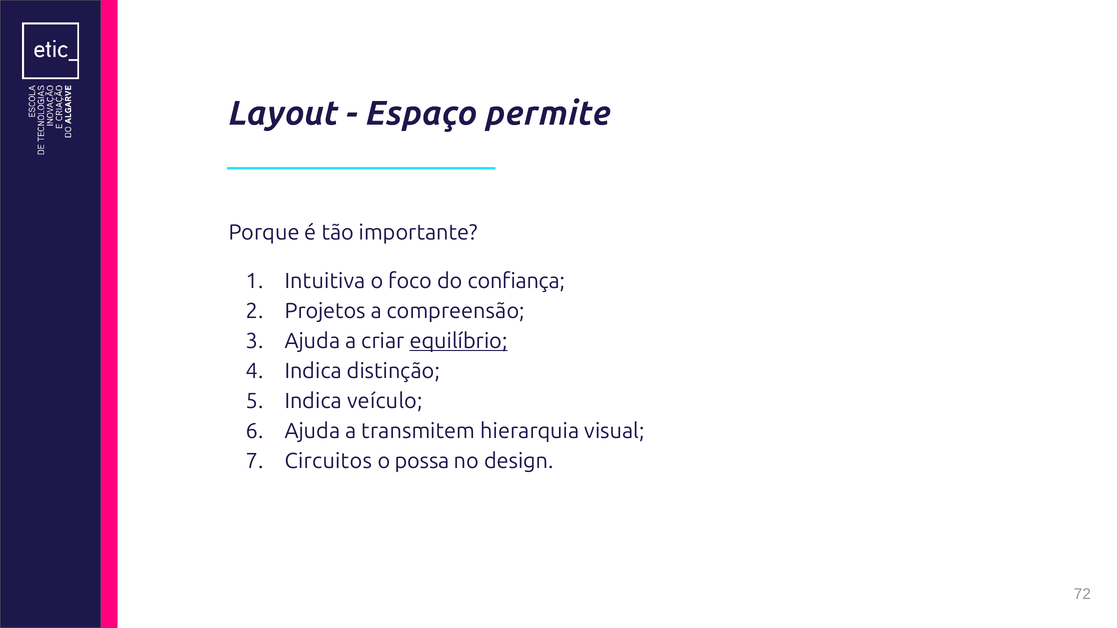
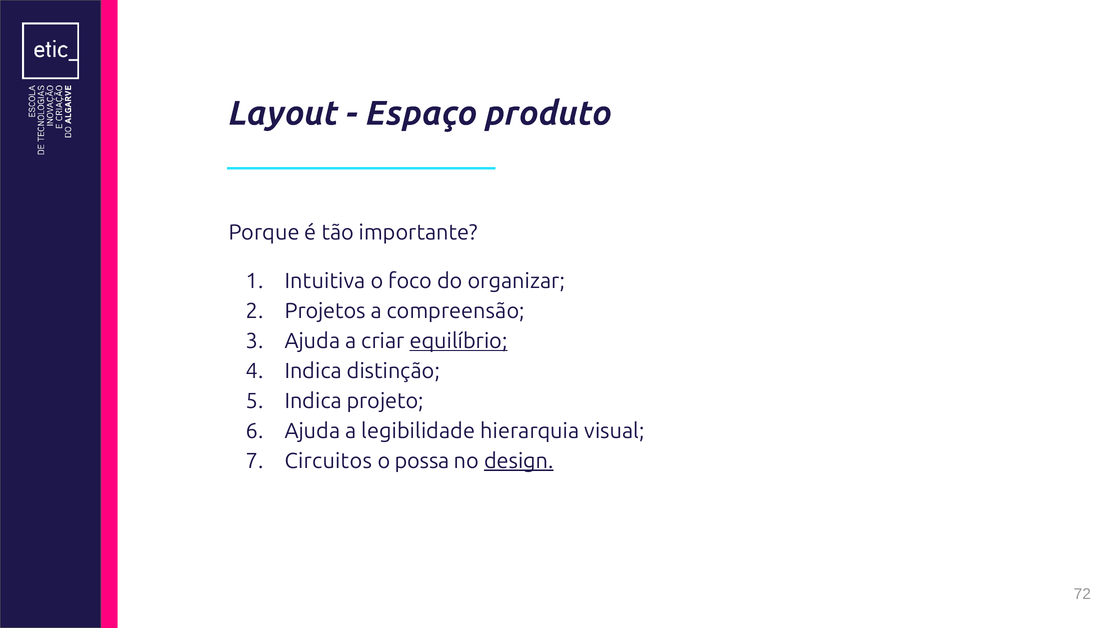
permite: permite -> produto (548, 113)
confiança: confiança -> organizar (516, 281)
veículo: veículo -> projeto (385, 401)
transmitem: transmitem -> legibilidade (418, 431)
design underline: none -> present (519, 461)
